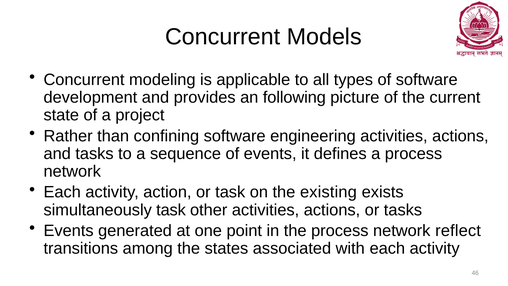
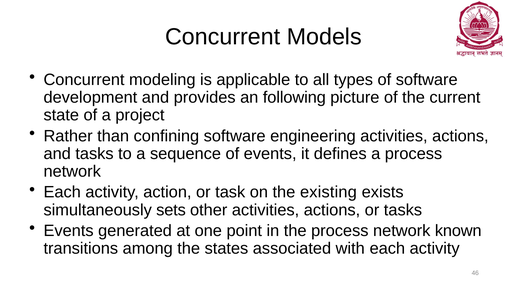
simultaneously task: task -> sets (171, 210)
reflect: reflect -> known (458, 231)
